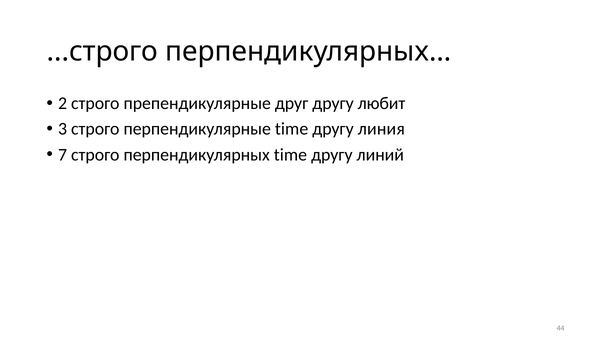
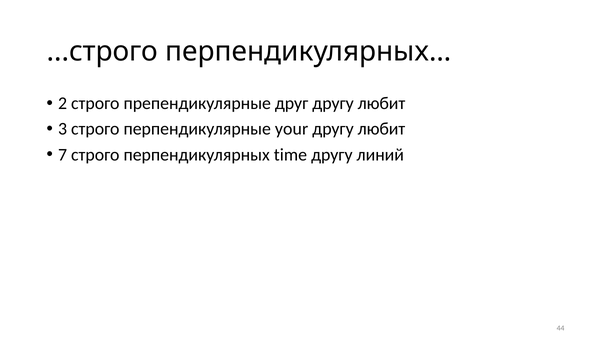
перпендикулярные time: time -> your (292, 129)
линия: линия -> любит (381, 129)
